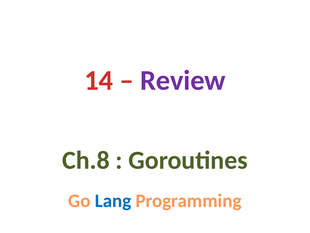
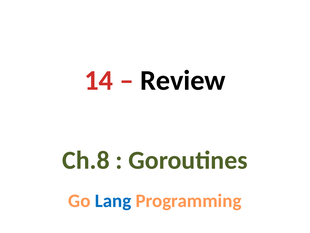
Review colour: purple -> black (183, 80)
